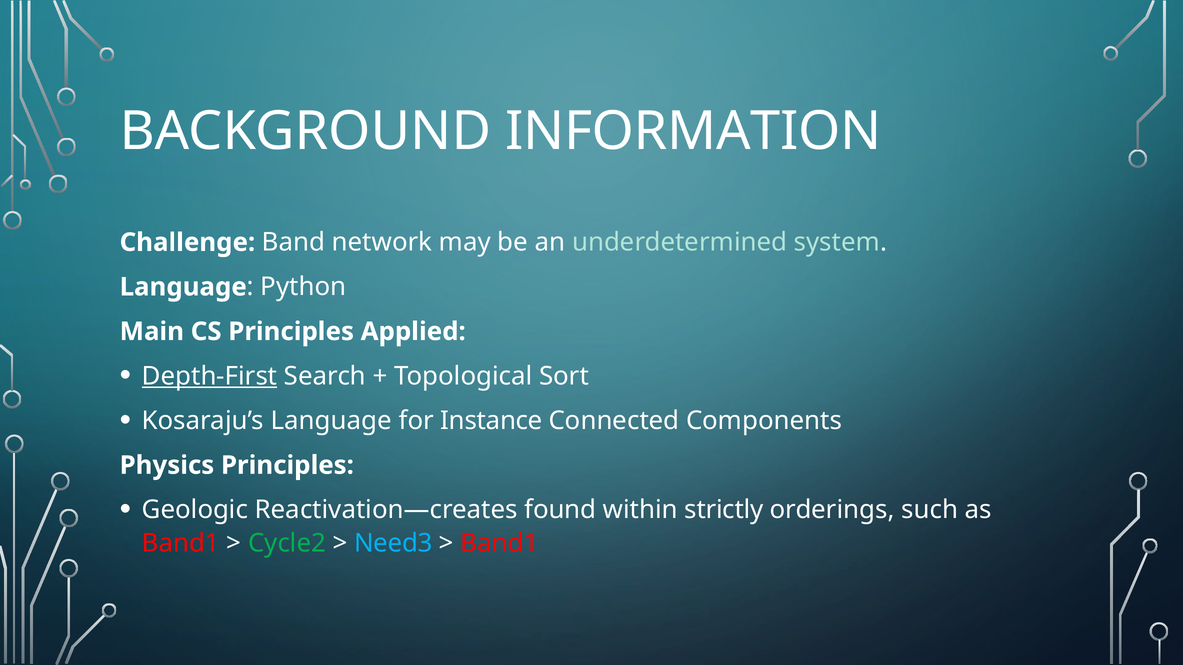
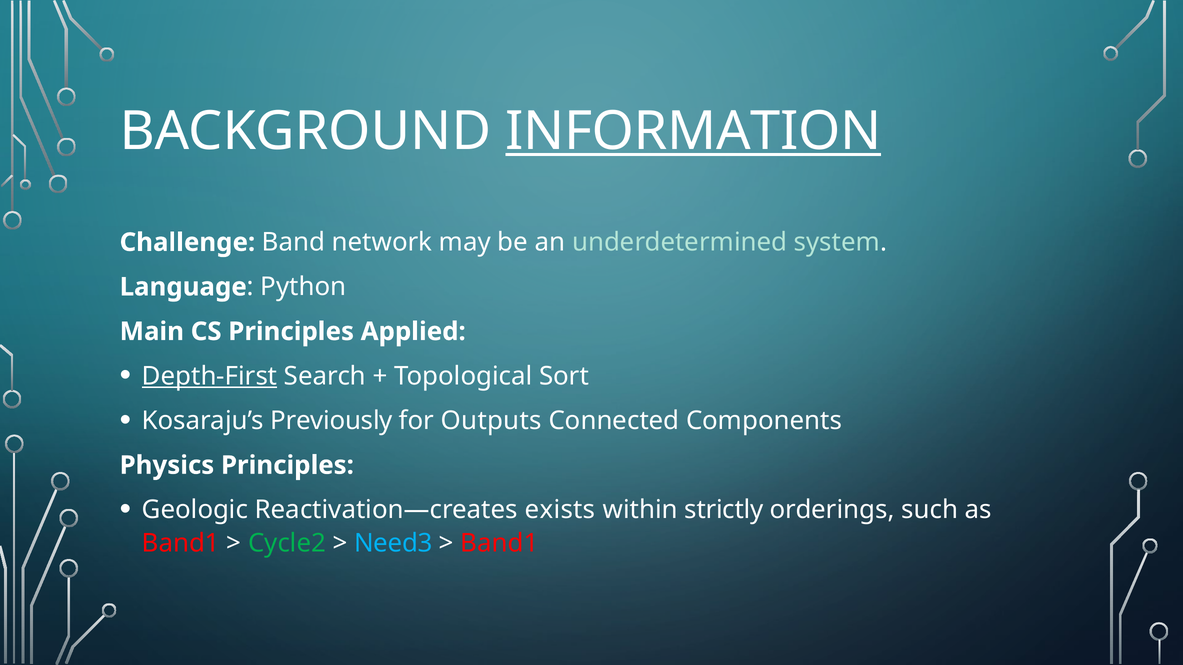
INFORMATION underline: none -> present (693, 131)
Kosaraju’s Language: Language -> Previously (331, 421)
Instance: Instance -> Outputs (491, 421)
found: found -> exists (560, 510)
